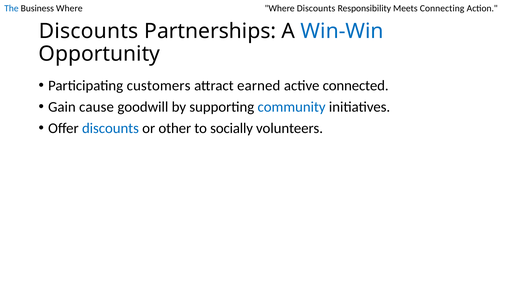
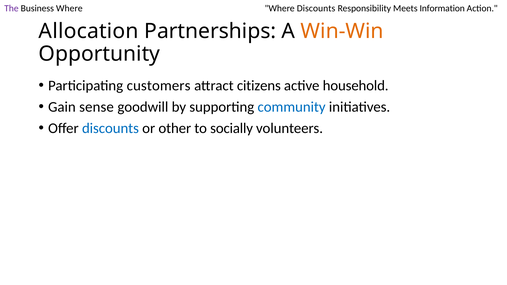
The colour: blue -> purple (11, 8)
Connecting: Connecting -> Information (442, 8)
Discounts: Discounts -> Allocation (89, 31)
Win-Win colour: blue -> orange (342, 31)
earned: earned -> citizens (259, 86)
connected: connected -> household (356, 86)
cause: cause -> sense (97, 107)
